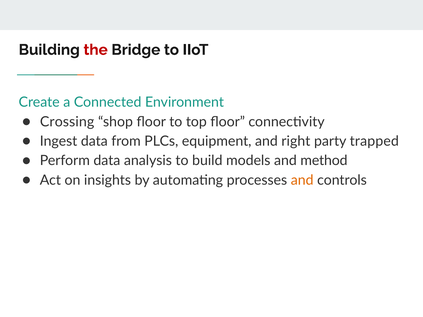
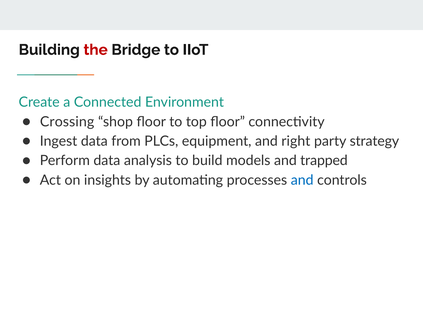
trapped: trapped -> strategy (374, 141)
method: method -> trapped (324, 161)
and colour: orange -> blue (302, 180)
